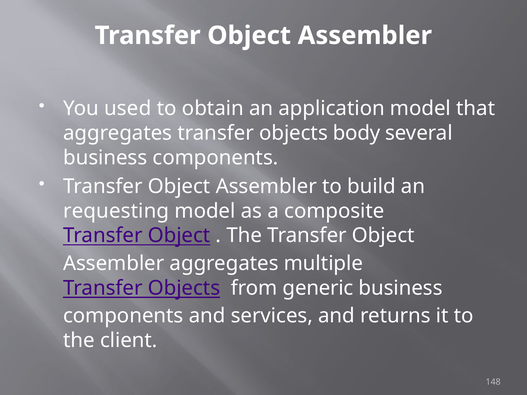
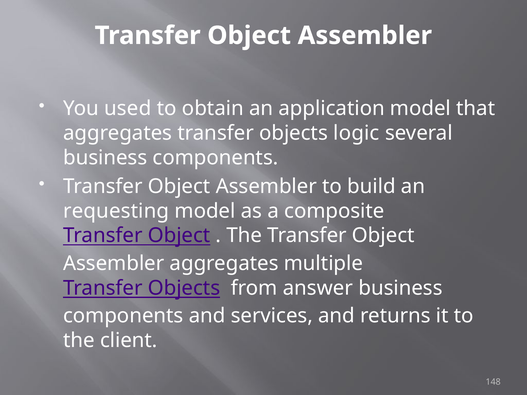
body: body -> logic (356, 133)
generic: generic -> answer (318, 288)
